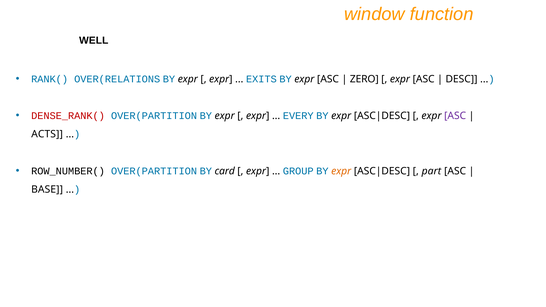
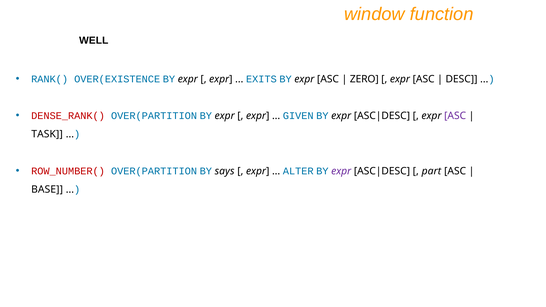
OVER(RELATIONS: OVER(RELATIONS -> OVER(EXISTENCE (117, 79)
EVERY: EVERY -> GIVEN (298, 116)
ACTS: ACTS -> TASK (47, 134)
ROW_NUMBER( colour: black -> red (68, 171)
card: card -> says (225, 171)
GROUP: GROUP -> ALTER (298, 171)
expr colour: orange -> purple (341, 171)
